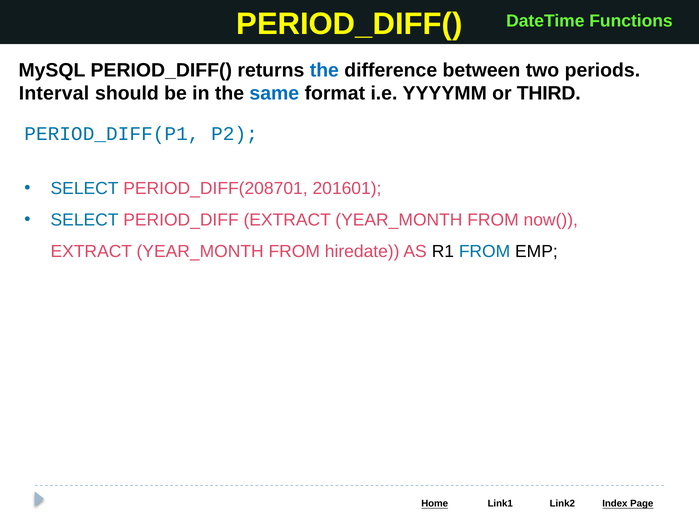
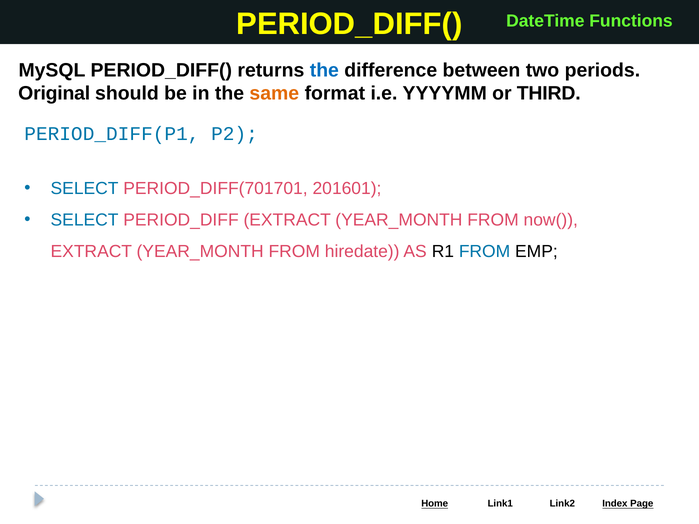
Interval: Interval -> Original (54, 93)
same colour: blue -> orange (274, 93)
PERIOD_DIFF(208701: PERIOD_DIFF(208701 -> PERIOD_DIFF(701701 (215, 189)
